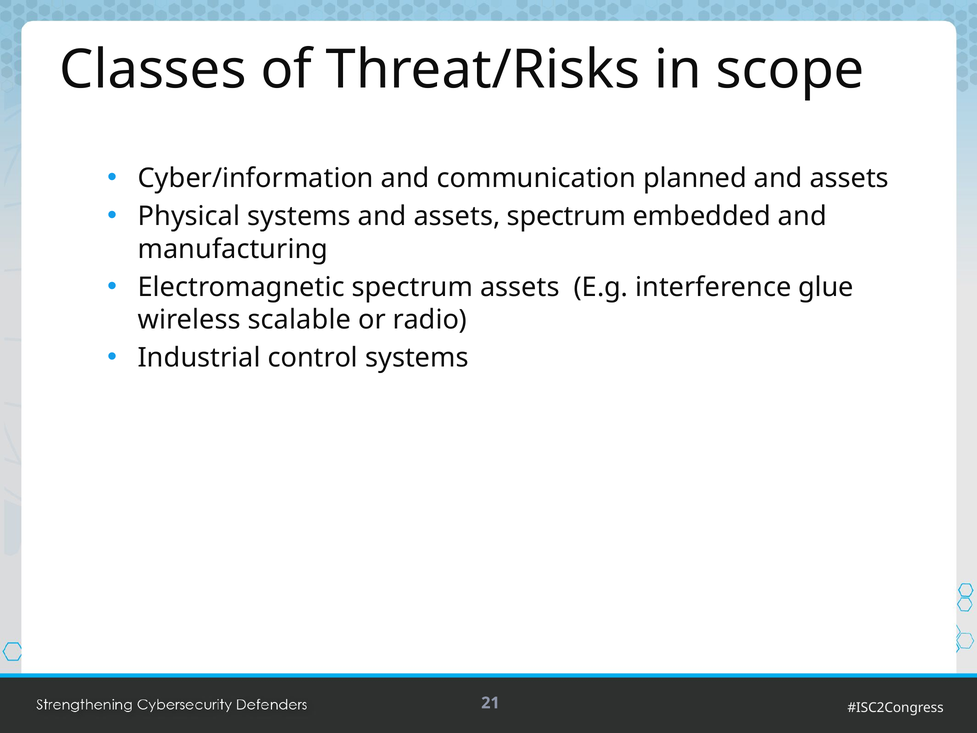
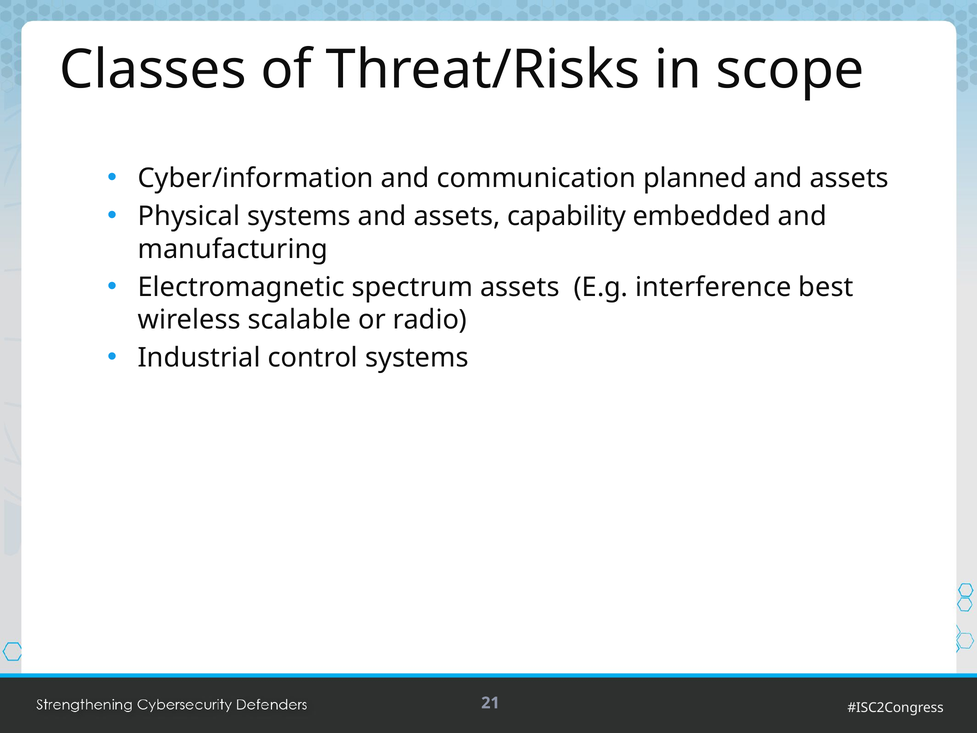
assets spectrum: spectrum -> capability (567, 216)
glue: glue -> best (826, 287)
